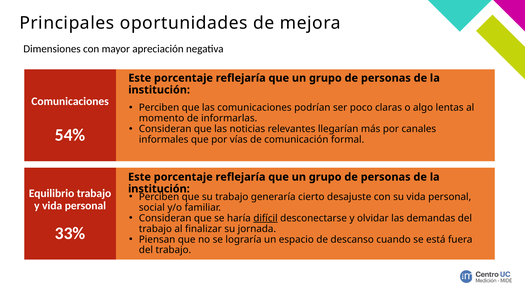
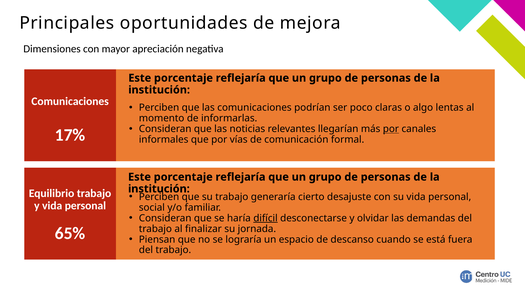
por underline: none -> present (391, 129)
54%: 54% -> 17% (70, 135)
33%: 33% -> 65% (70, 233)
